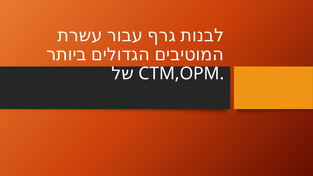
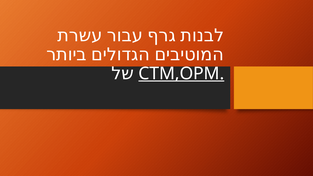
CTM,OPM underline: none -> present (181, 74)
